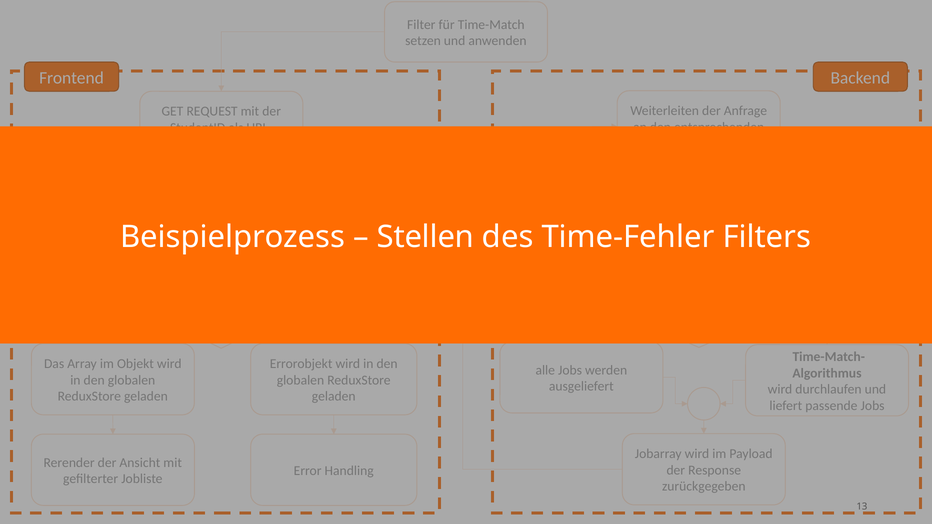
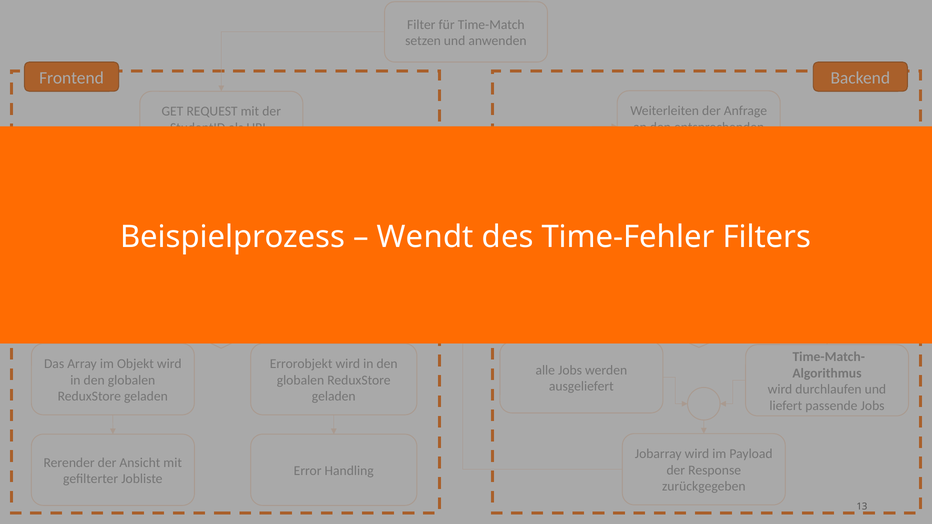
Stellen: Stellen -> Wendt (425, 237)
